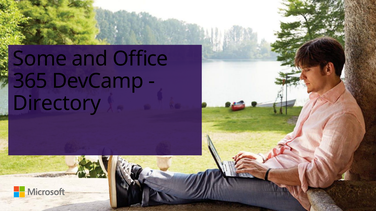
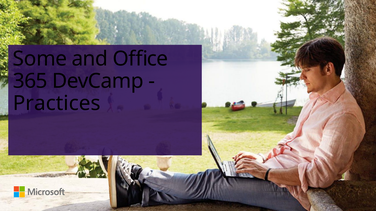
Directory: Directory -> Practices (57, 104)
